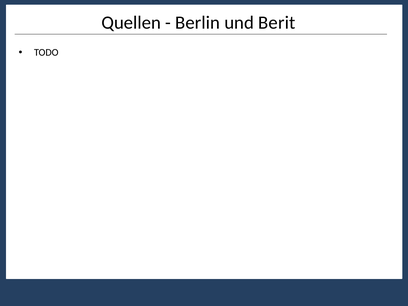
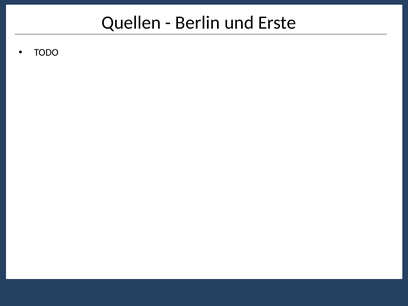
Berit: Berit -> Erste (277, 23)
